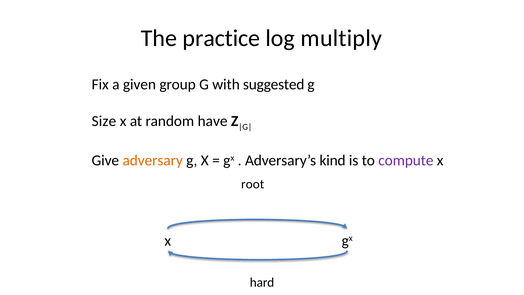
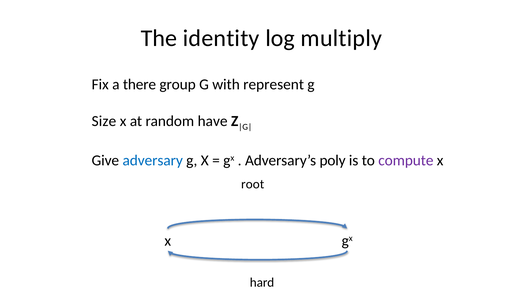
practice: practice -> identity (221, 38)
given: given -> there (140, 84)
suggested: suggested -> represent (274, 84)
adversary colour: orange -> blue (153, 160)
kind: kind -> poly (333, 160)
